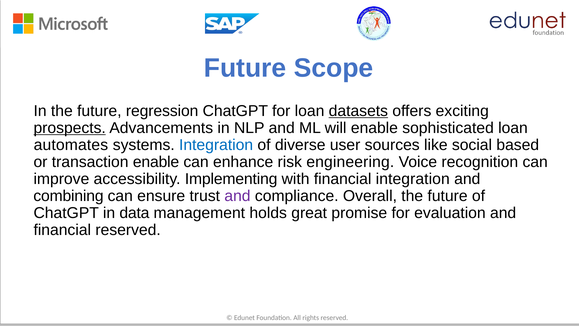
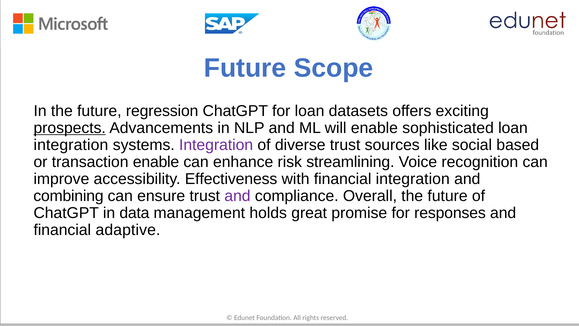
datasets underline: present -> none (358, 111)
automates: automates -> integration (71, 145)
Integration colour: blue -> purple (216, 145)
diverse user: user -> trust (345, 145)
engineering: engineering -> streamlining (350, 162)
Implementing: Implementing -> Effectiveness (231, 179)
evaluation: evaluation -> responses (450, 213)
financial reserved: reserved -> adaptive (128, 230)
